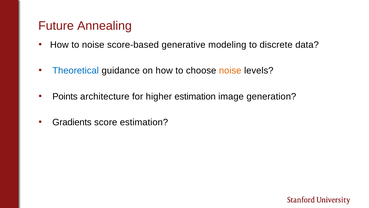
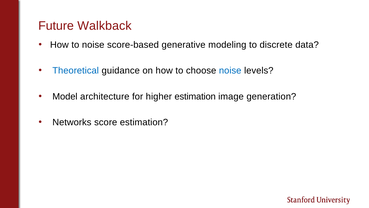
Annealing: Annealing -> Walkback (104, 26)
noise colour: orange -> blue (230, 71)
Points: Points -> Model (65, 96)
Gradients: Gradients -> Networks (72, 122)
